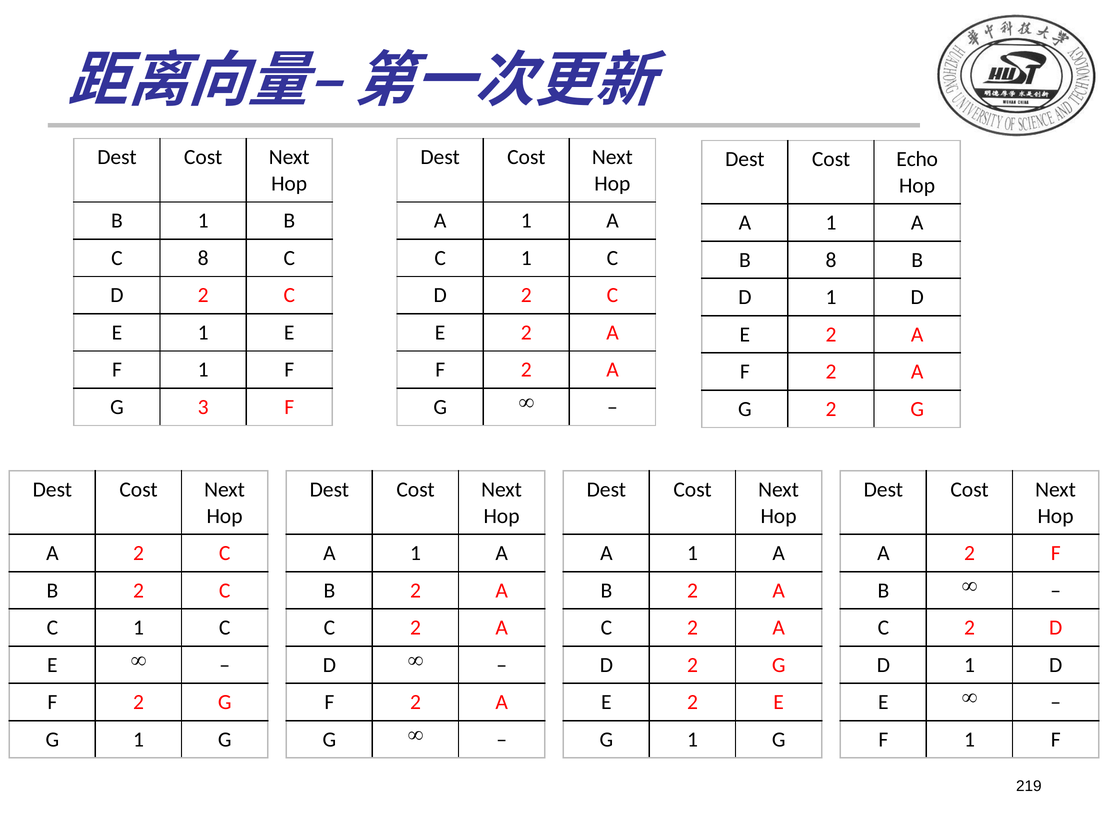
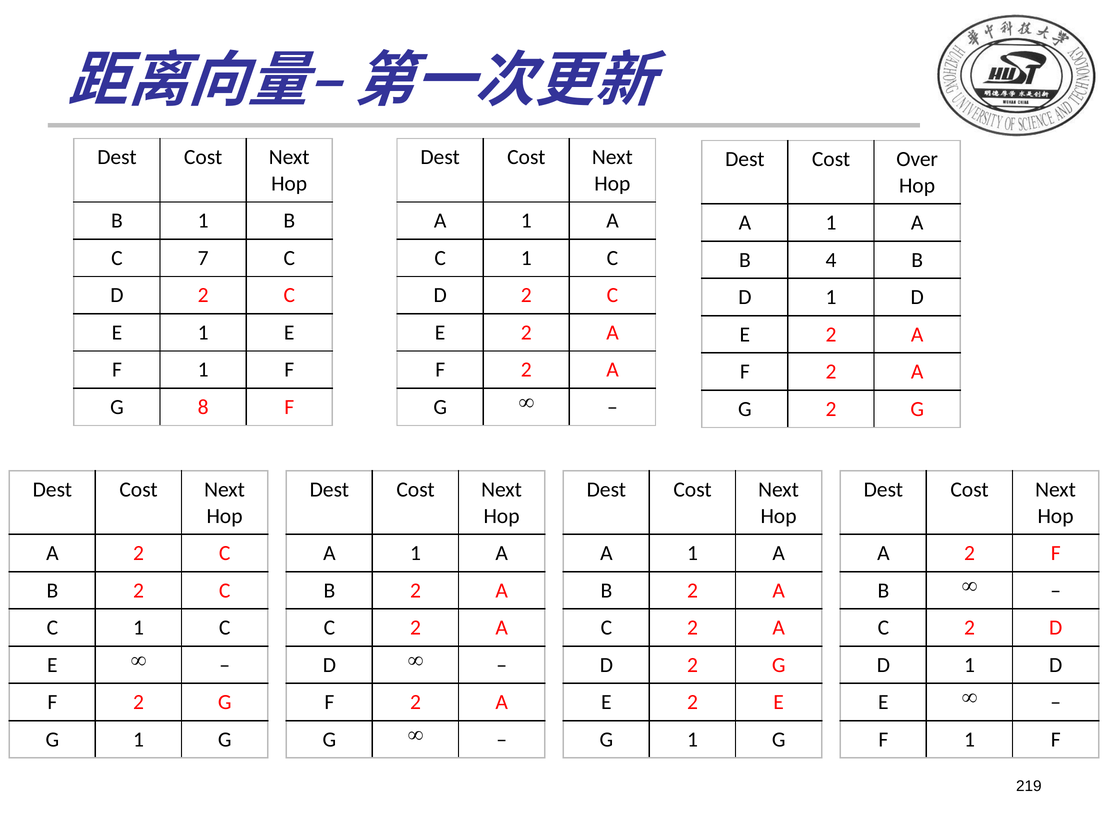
Echo: Echo -> Over (917, 159)
C 8: 8 -> 7 (203, 258)
B 8: 8 -> 4 (831, 260)
3: 3 -> 8 (203, 407)
